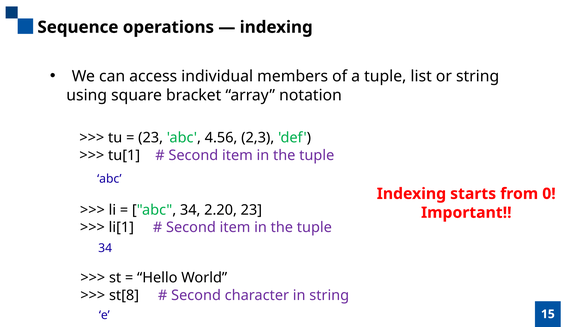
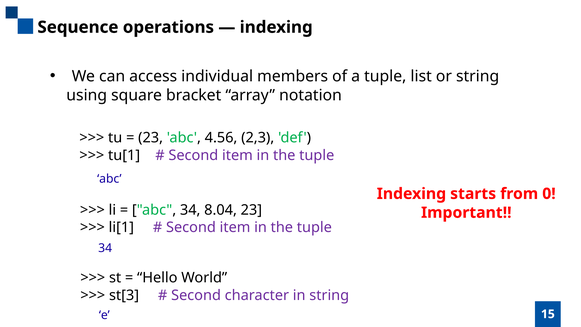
2.20: 2.20 -> 8.04 (221, 210)
st[8: st[8 -> st[3 (124, 295)
